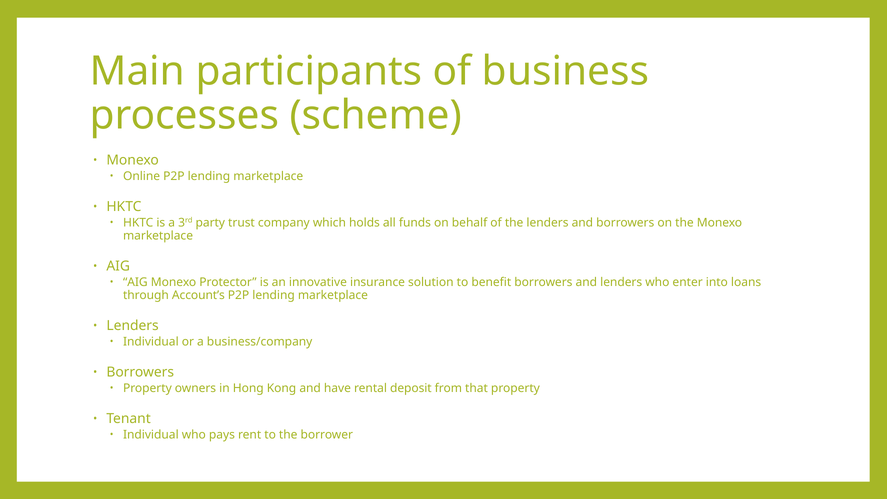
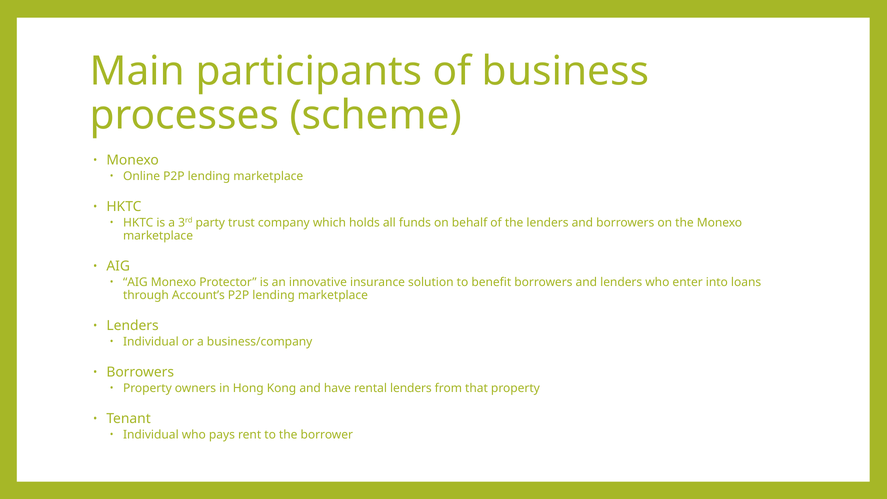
rental deposit: deposit -> lenders (411, 388)
